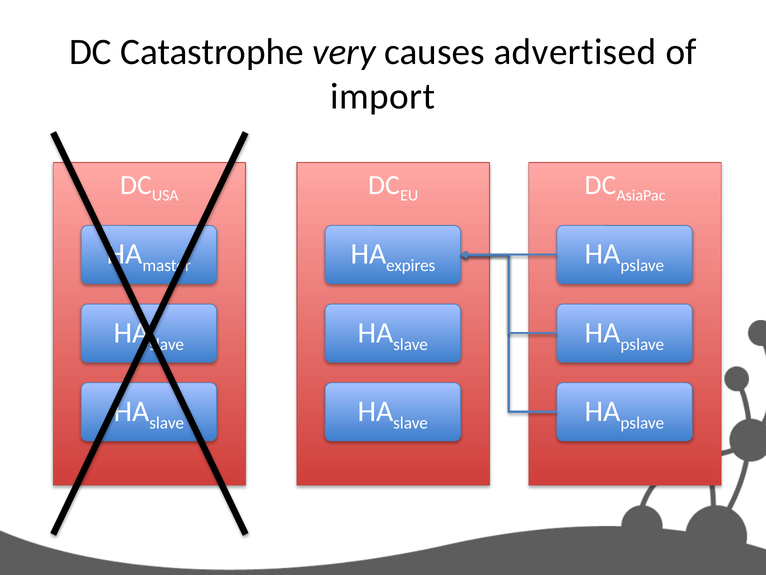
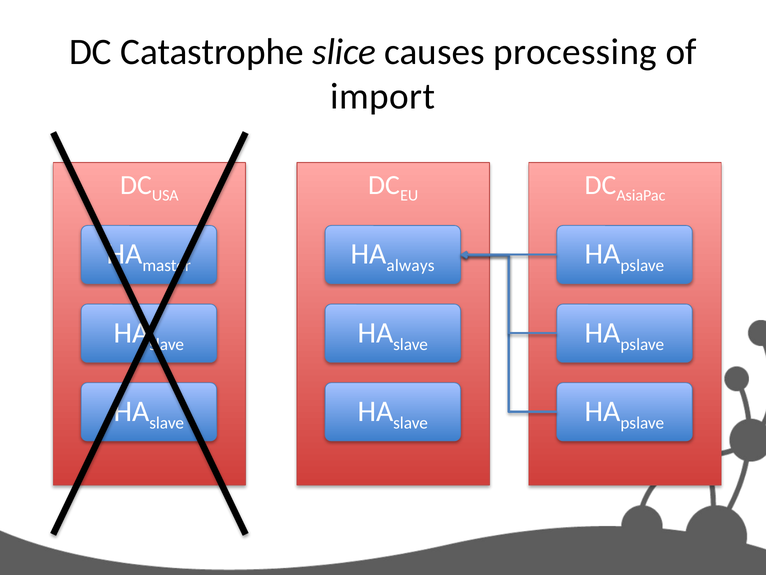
very: very -> slice (344, 52)
advertised: advertised -> processing (575, 52)
expires: expires -> always (411, 266)
